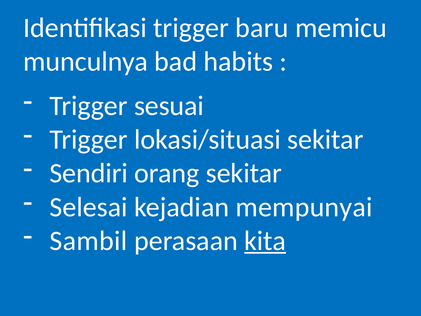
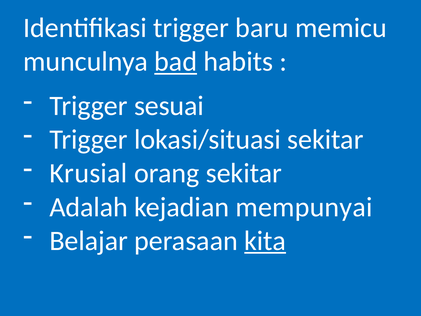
bad underline: none -> present (176, 62)
Sendiri: Sendiri -> Krusial (88, 173)
Selesai: Selesai -> Adalah (89, 207)
Sambil: Sambil -> Belajar (89, 241)
